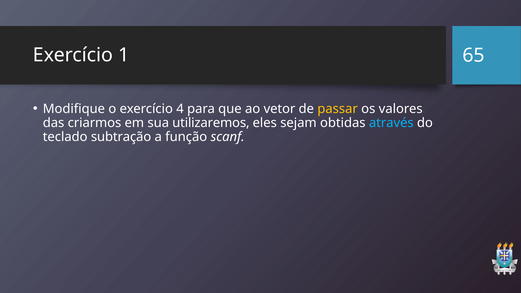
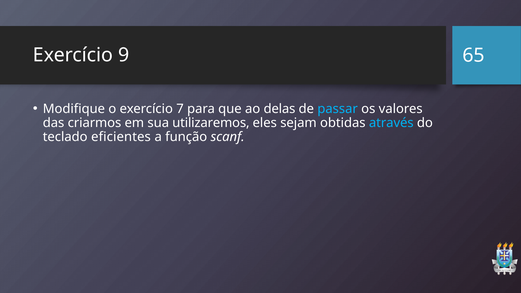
1: 1 -> 9 (124, 55)
4: 4 -> 7 (180, 109)
vetor: vetor -> delas (280, 109)
passar colour: yellow -> light blue (338, 109)
subtração: subtração -> eficientes (121, 137)
